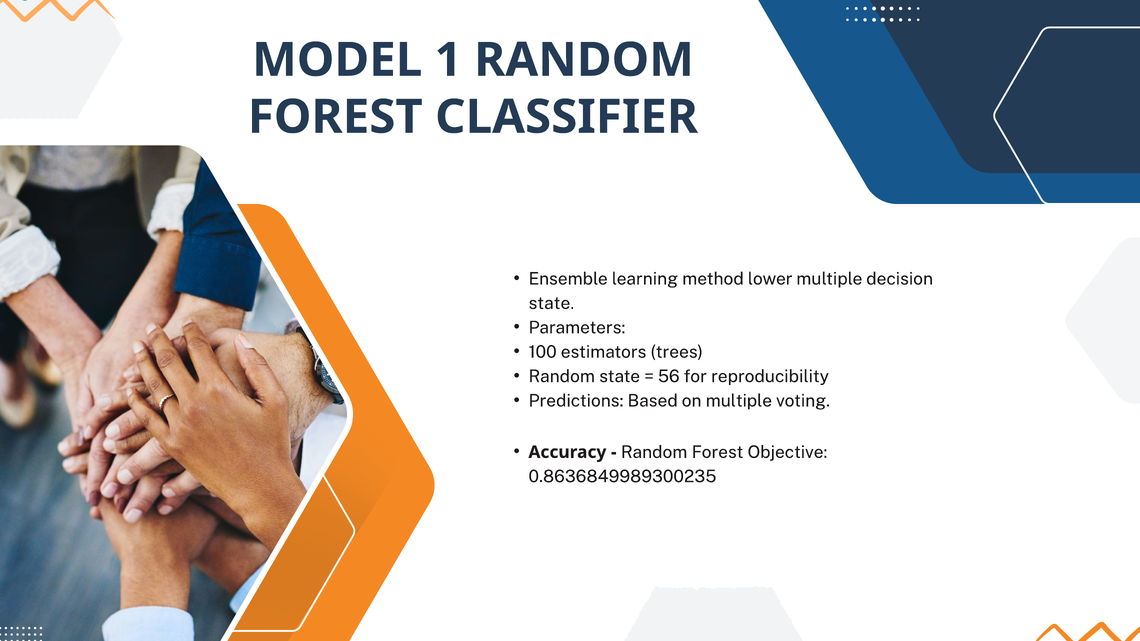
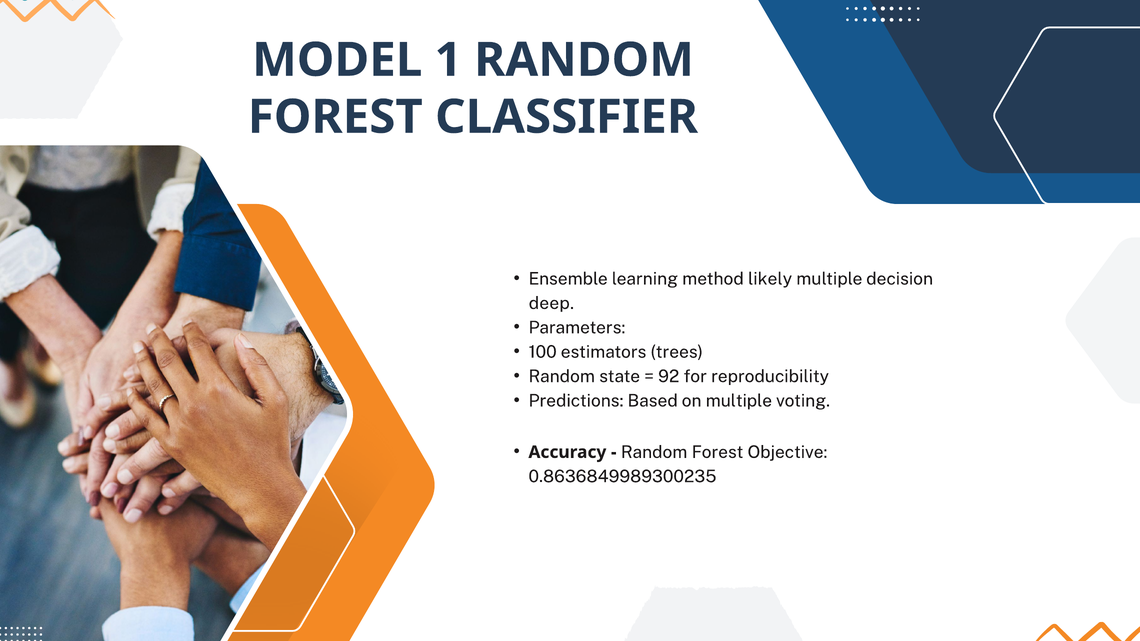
lower: lower -> likely (770, 279)
state: state -> deep (551, 303)
56: 56 -> 92 (669, 377)
